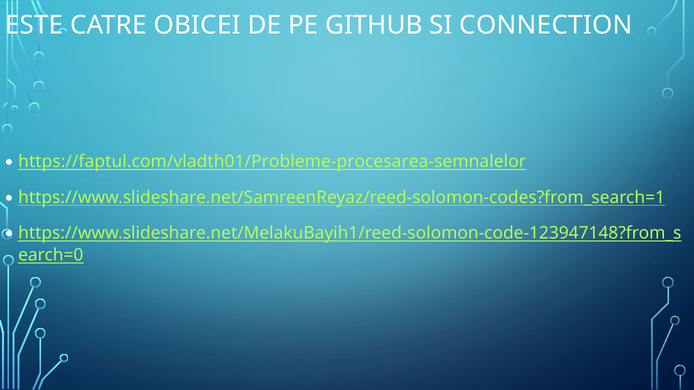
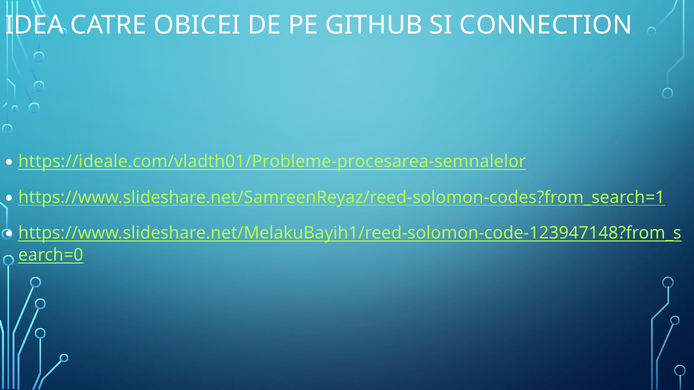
ESTE: ESTE -> IDEA (34, 25)
https://faptul.com/vladth01/Probleme-procesarea-semnalelor: https://faptul.com/vladth01/Probleme-procesarea-semnalelor -> https://ideale.com/vladth01/Probleme-procesarea-semnalelor (272, 162)
